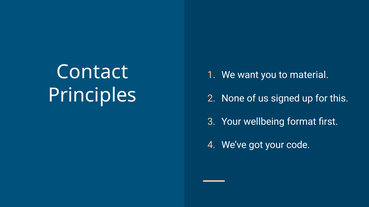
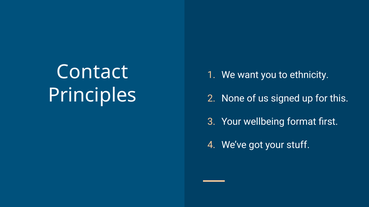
material: material -> ethnicity (309, 75)
code: code -> stuff (298, 145)
